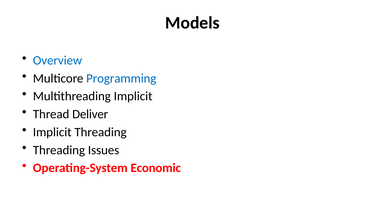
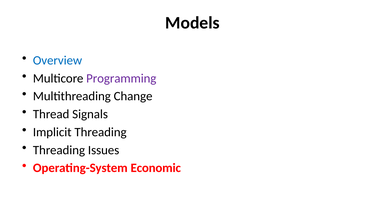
Programming colour: blue -> purple (121, 78)
Multithreading Implicit: Implicit -> Change (133, 96)
Deliver: Deliver -> Signals (90, 114)
